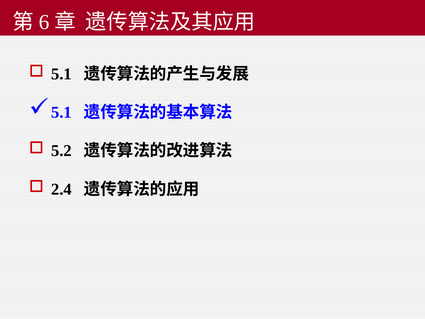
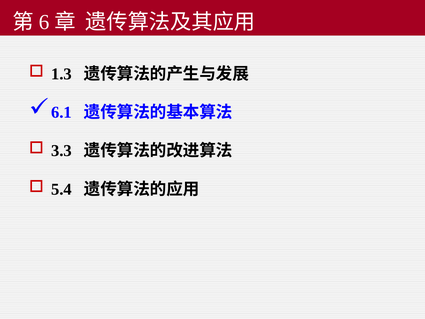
5.1: 5.1 -> 1.3 (61, 74)
5.1: 5.1 -> 6.1 (61, 112)
5.2: 5.2 -> 3.3 (61, 151)
2.4: 2.4 -> 5.4 (61, 189)
